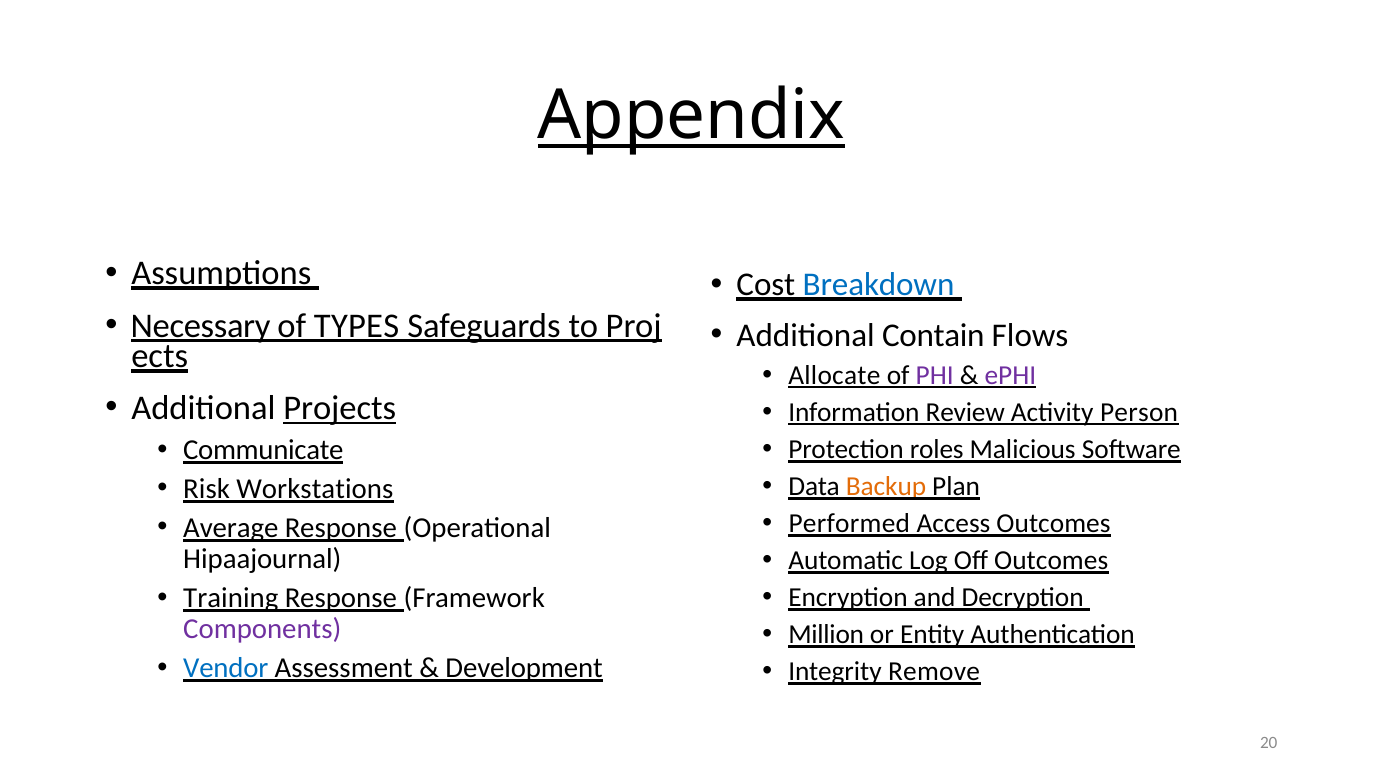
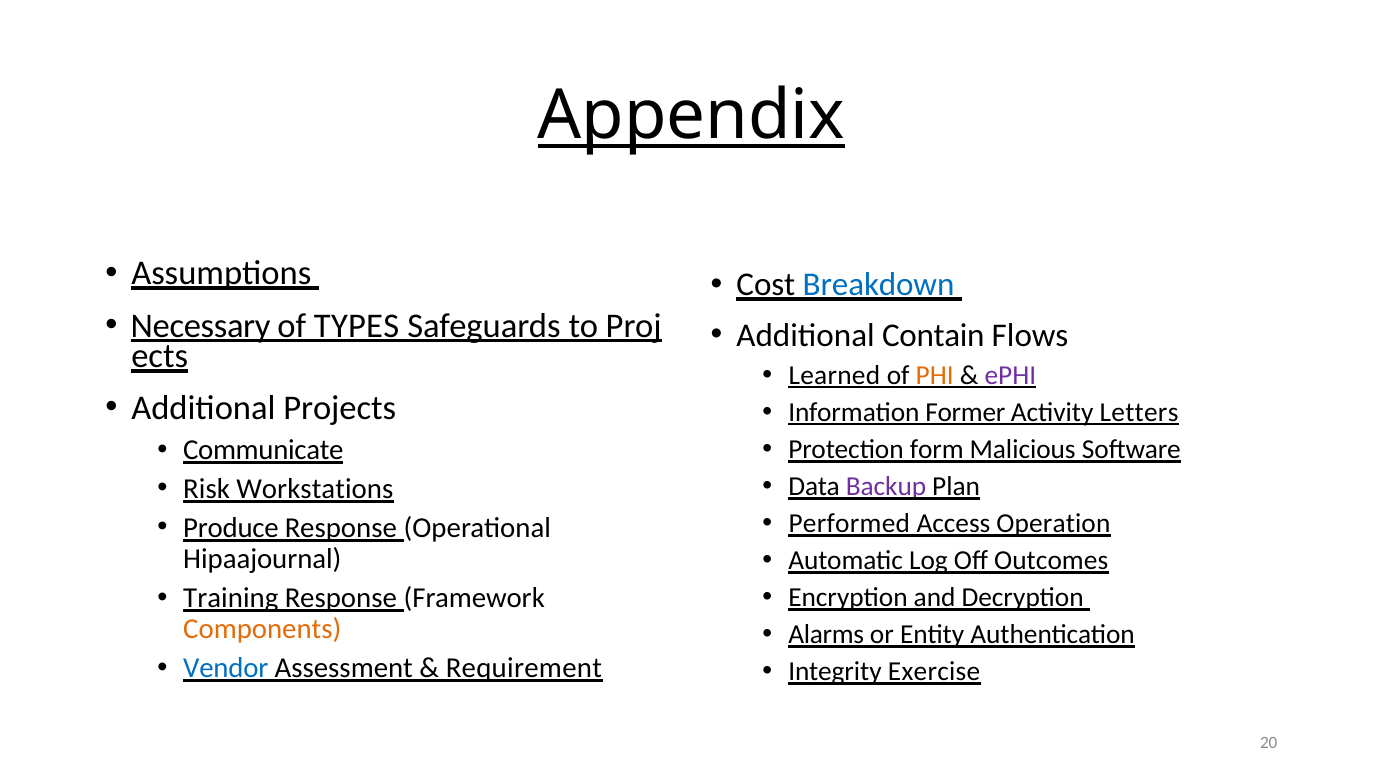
Allocate: Allocate -> Learned (834, 375)
PHI colour: purple -> orange (935, 375)
Projects underline: present -> none (340, 408)
Review: Review -> Former (965, 412)
Person: Person -> Letters (1139, 412)
roles: roles -> form (937, 449)
Backup colour: orange -> purple (886, 486)
Access Outcomes: Outcomes -> Operation (1053, 524)
Average: Average -> Produce (231, 528)
Components colour: purple -> orange (262, 629)
Million: Million -> Alarms (826, 635)
Development: Development -> Requirement (524, 668)
Remove: Remove -> Exercise (934, 672)
